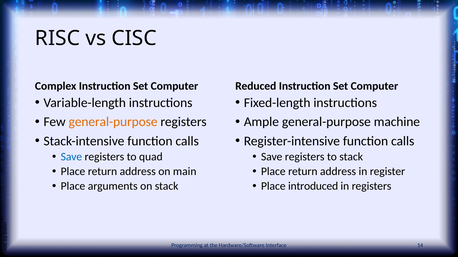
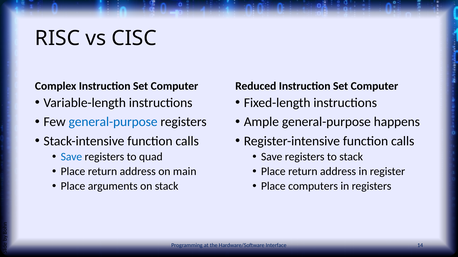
general-purpose colour: orange -> blue (113, 122)
machine: machine -> happens (397, 122)
introduced: introduced -> computers (313, 187)
